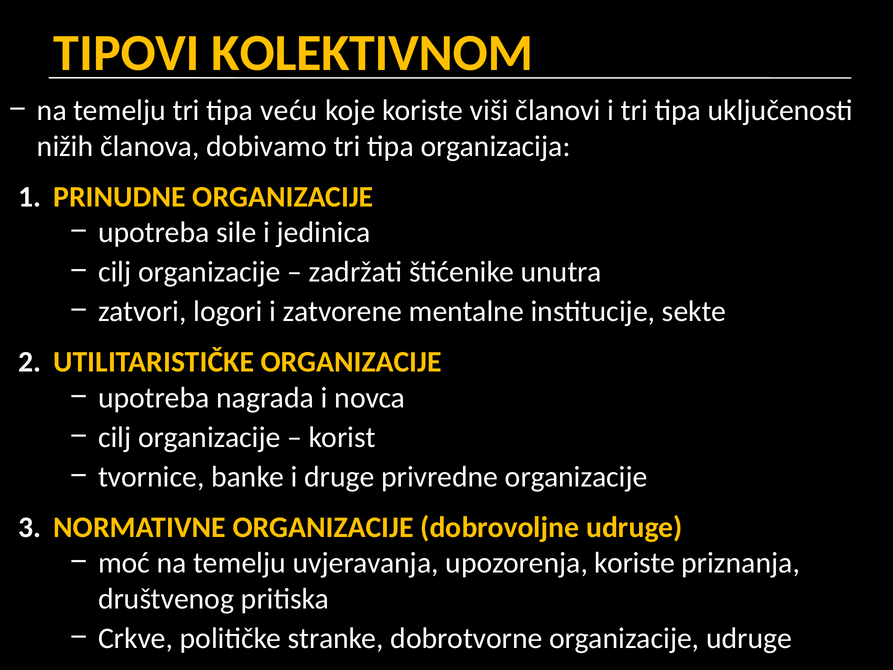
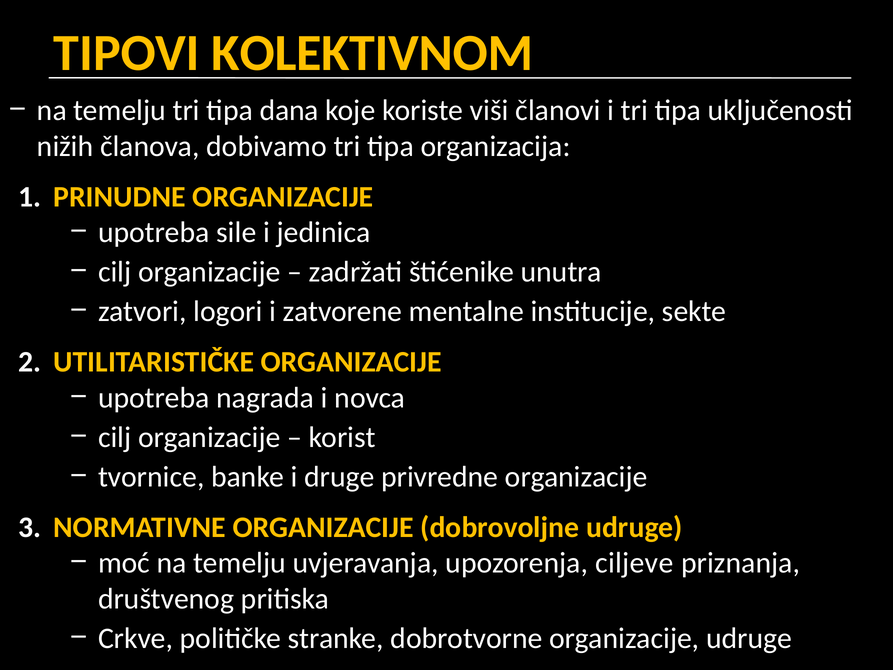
veću: veću -> dana (289, 111)
upozorenja koriste: koriste -> ciljeve (634, 563)
